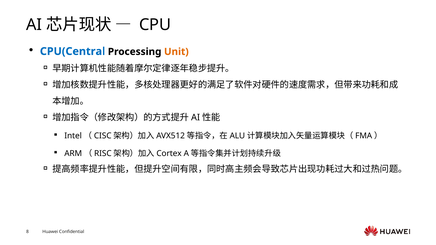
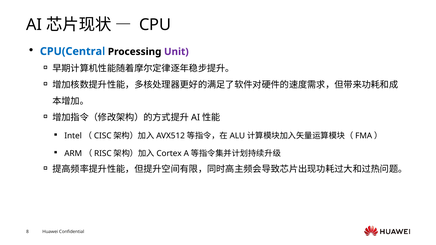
Unit colour: orange -> purple (176, 52)
